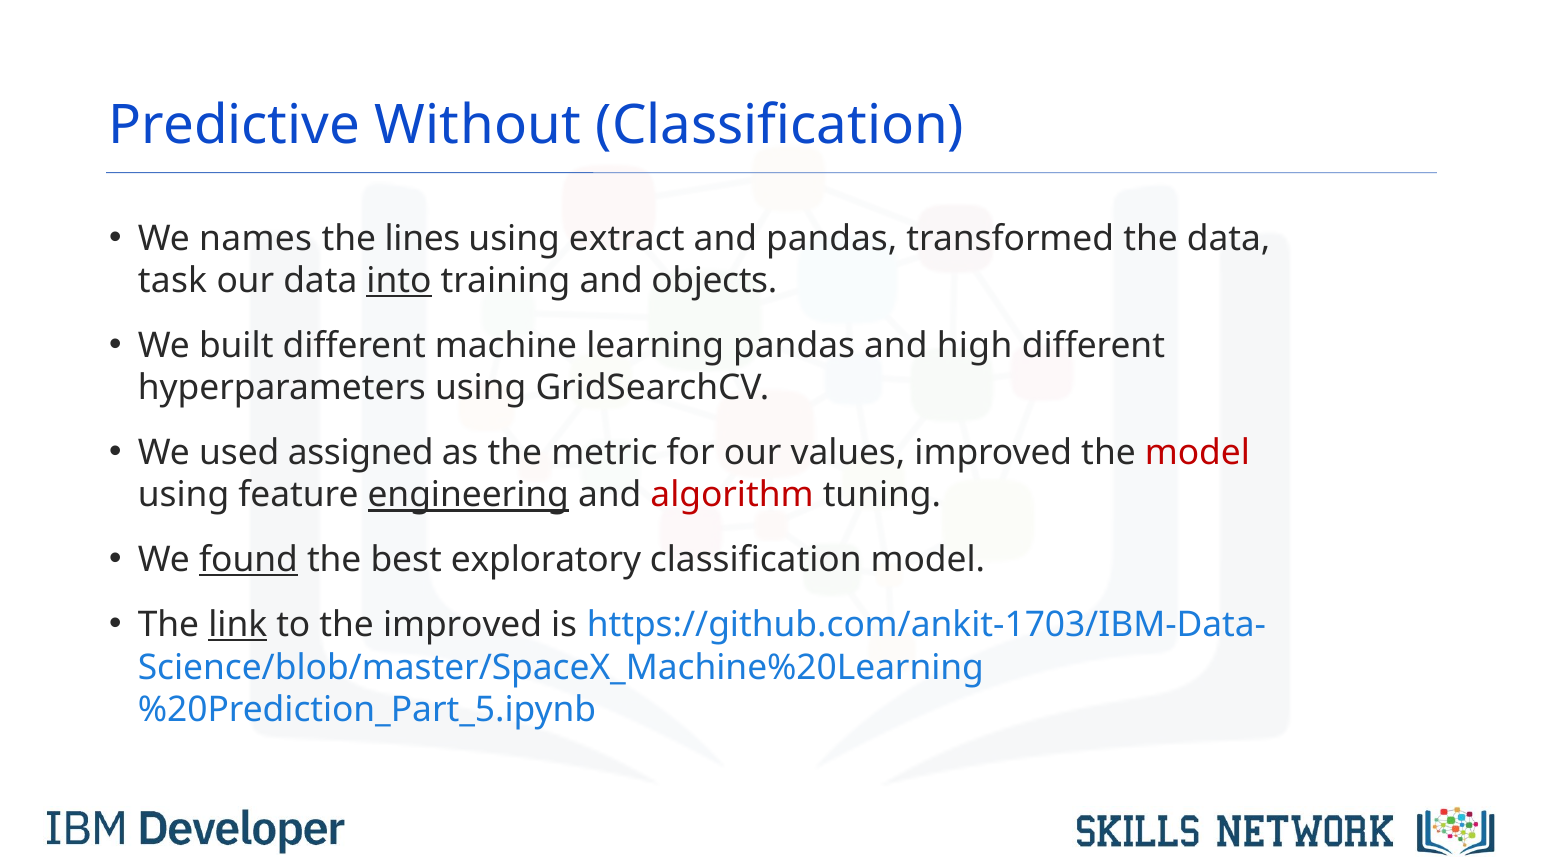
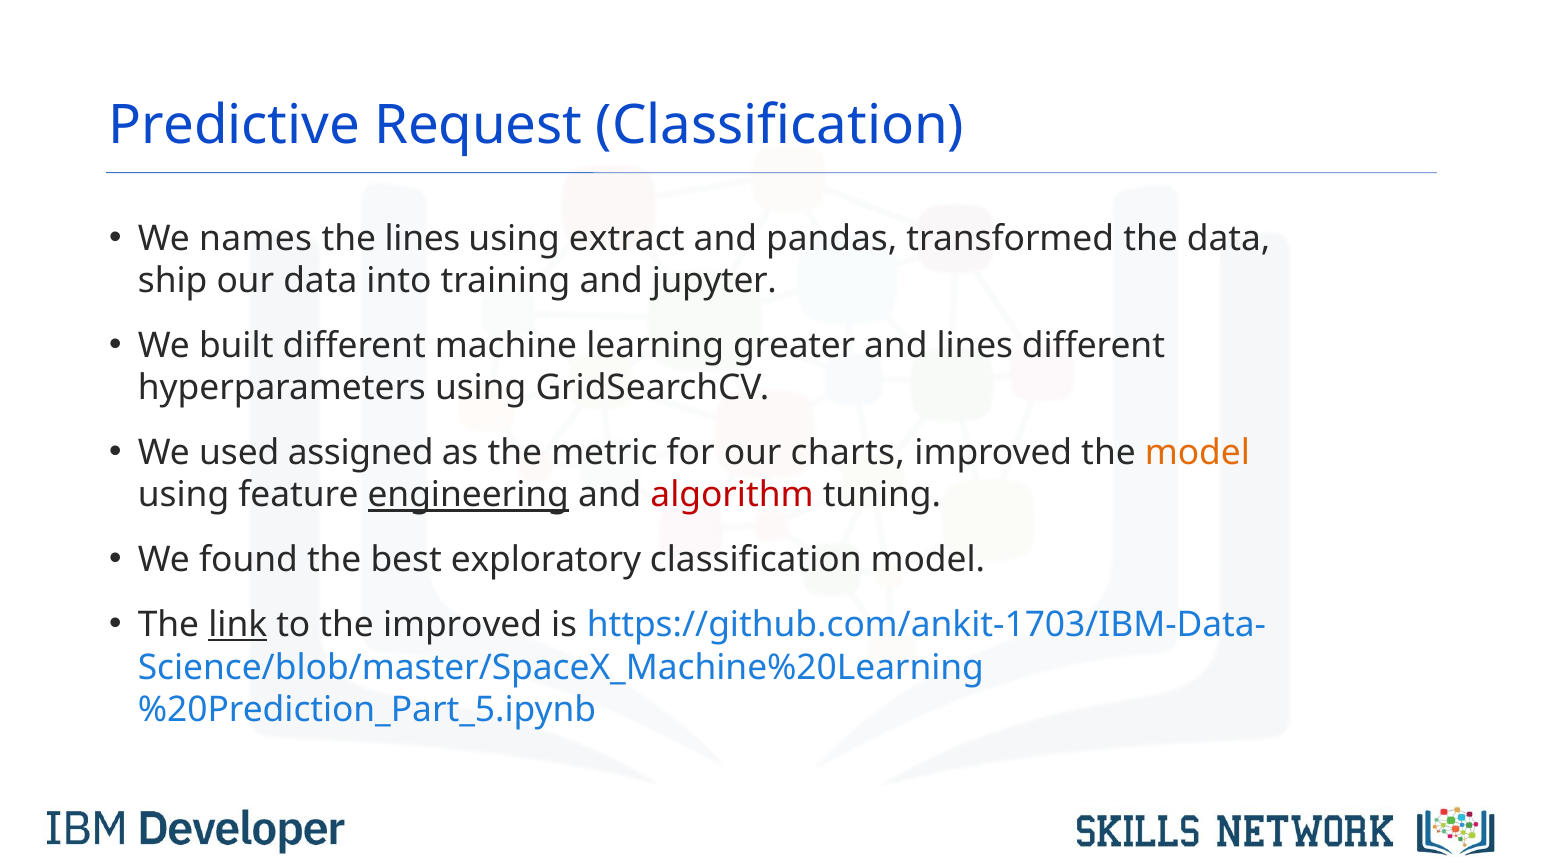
Without: Without -> Request (478, 125)
task: task -> ship (173, 281)
into underline: present -> none (399, 281)
objects: objects -> jupyter (714, 281)
learning pandas: pandas -> greater (794, 346)
and high: high -> lines (975, 346)
values: values -> charts (848, 453)
model colour: red -> orange (1197, 453)
found underline: present -> none (249, 560)
